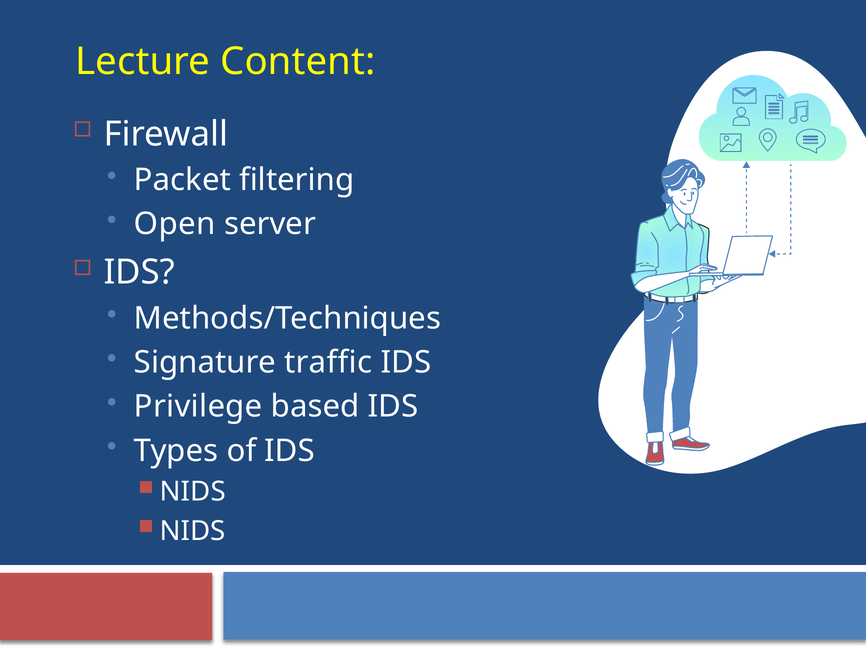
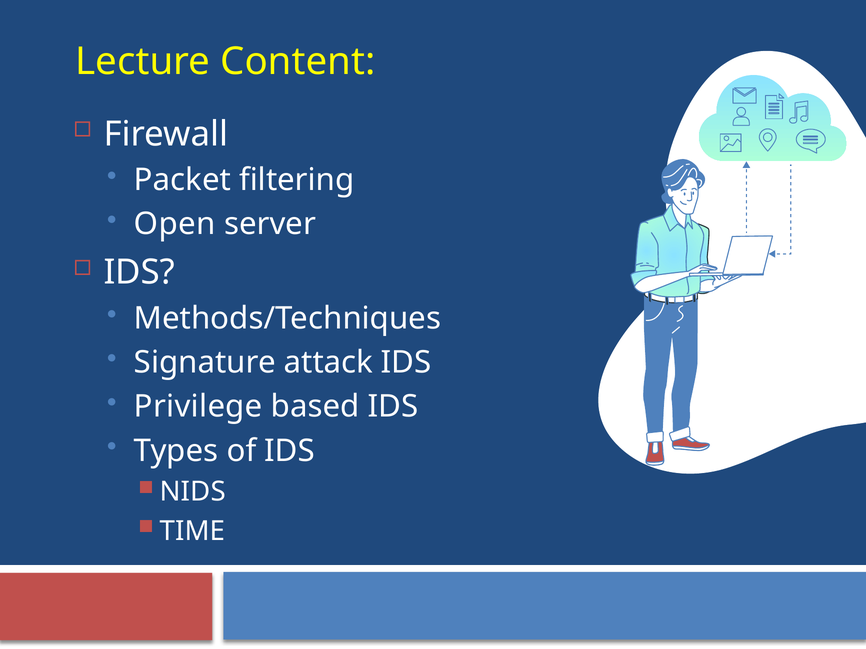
traffic: traffic -> attack (328, 363)
NIDS: NIDS -> TIME (193, 531)
